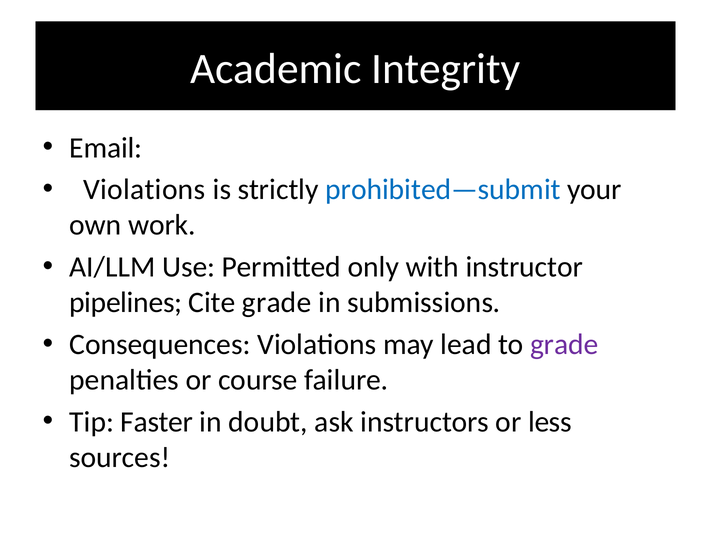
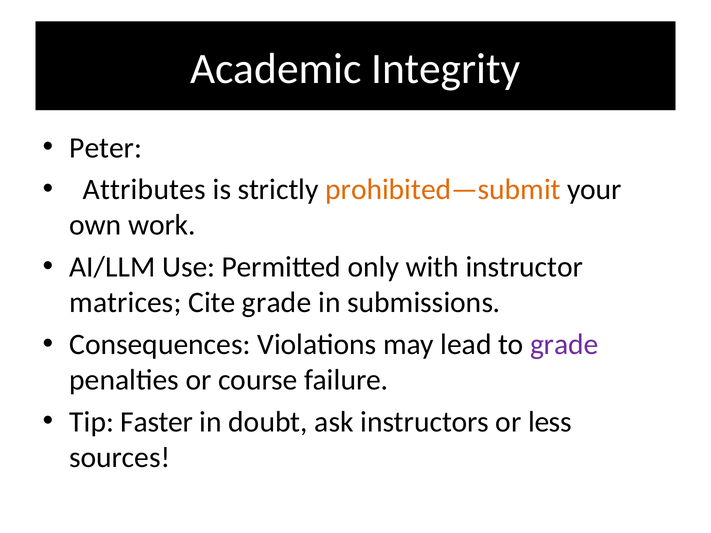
Email: Email -> Peter (106, 148)
Violations: Violations -> Attributes (144, 190)
prohibited—submit colour: blue -> orange (443, 190)
pipelines: pipelines -> matrices (125, 303)
